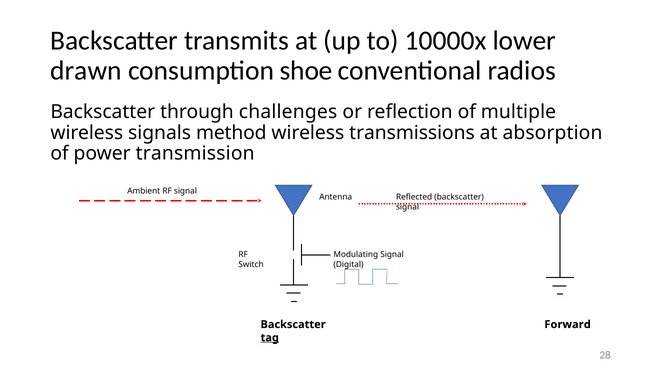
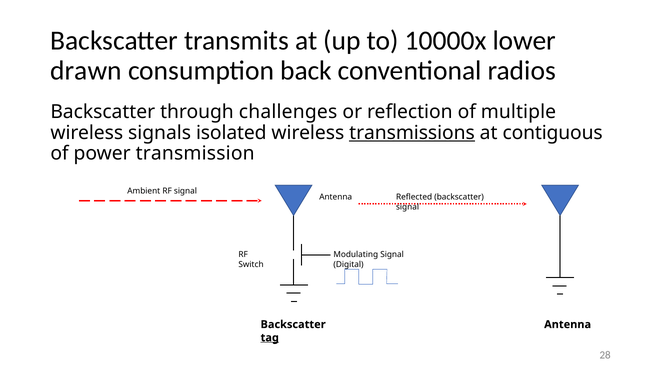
shoe: shoe -> back (306, 70)
method: method -> isolated (231, 133)
transmissions underline: none -> present (412, 133)
absorption: absorption -> contiguous (553, 133)
Forward: Forward -> Antenna (568, 324)
